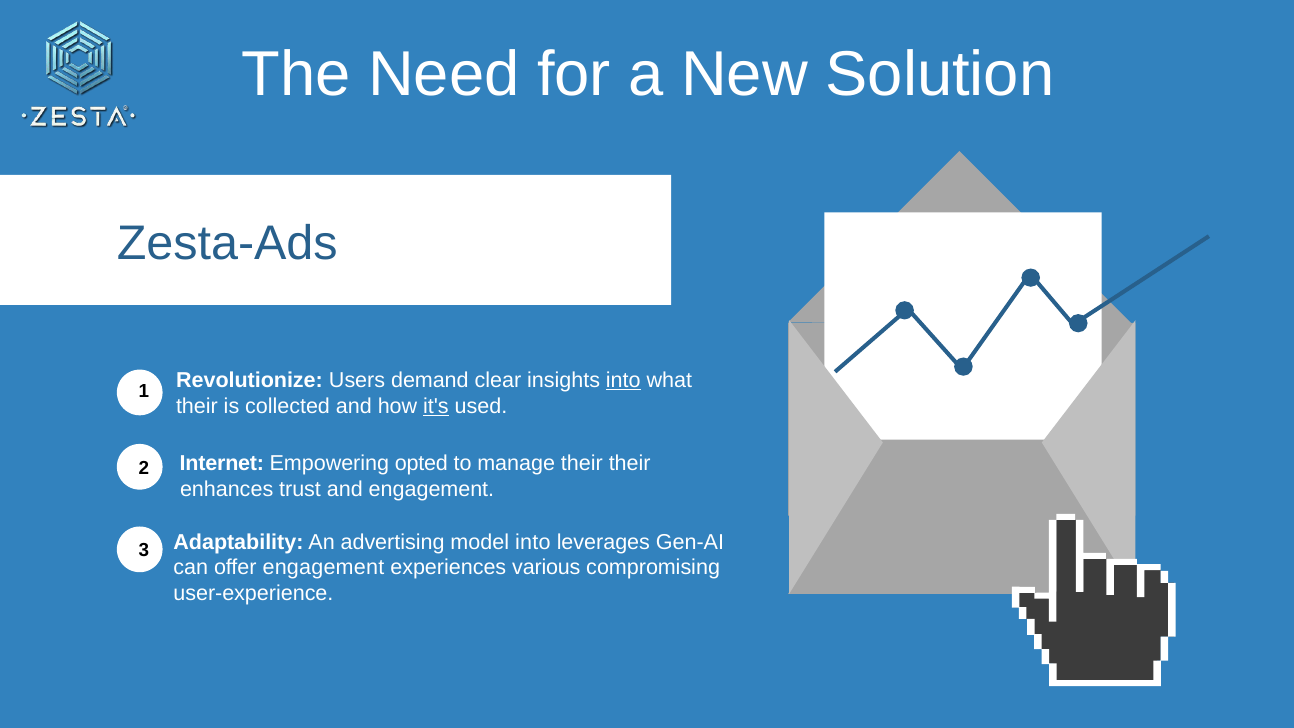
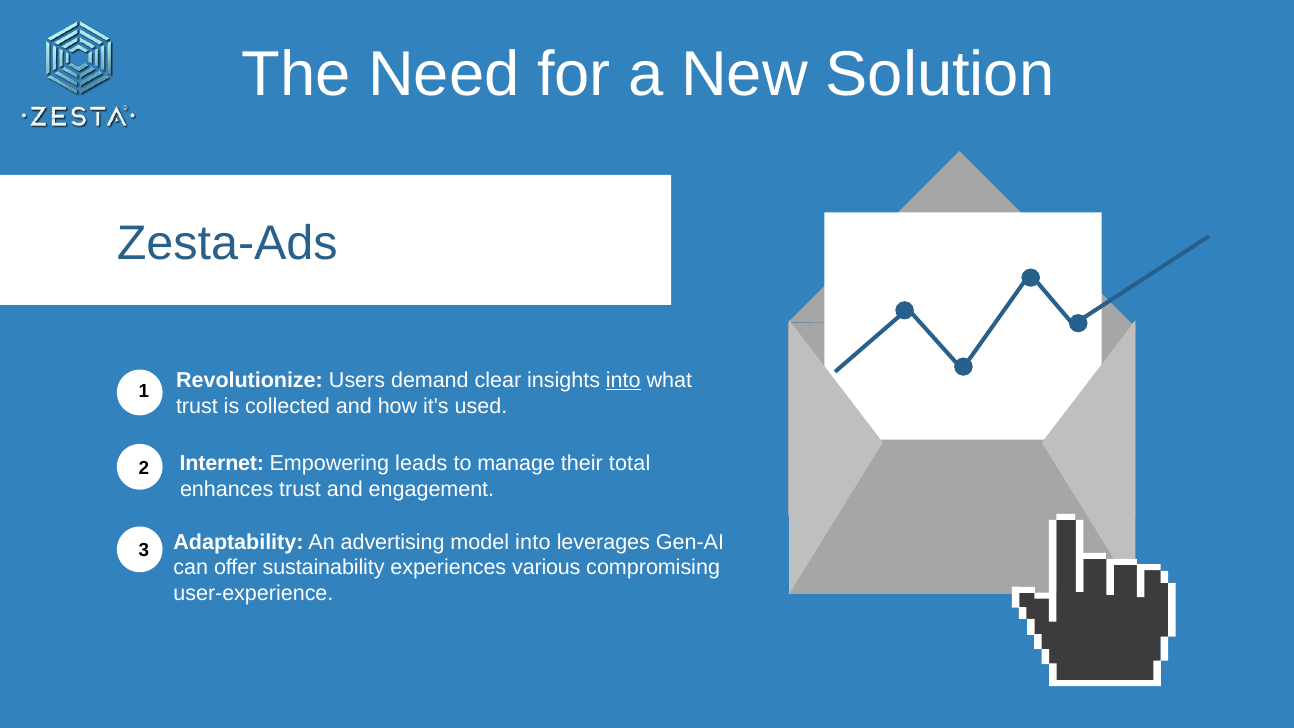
their: their -> trust (197, 406)
it's underline: present -> none (436, 406)
opted: opted -> leads (421, 463)
their their: their -> total (630, 463)
offer engagement: engagement -> sustainability (324, 568)
